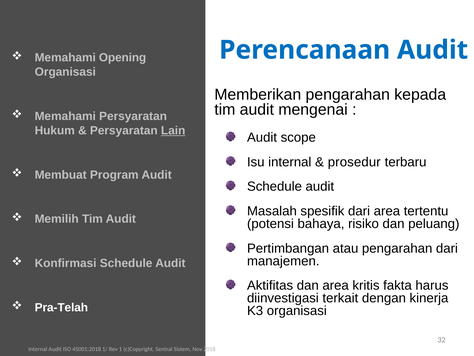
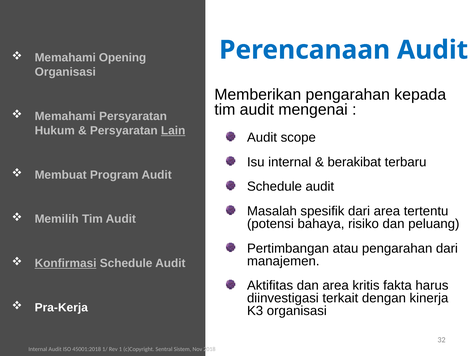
prosedur: prosedur -> berakibat (354, 162)
Konfirmasi underline: none -> present (66, 263)
Pra-Telah: Pra-Telah -> Pra-Kerja (61, 307)
